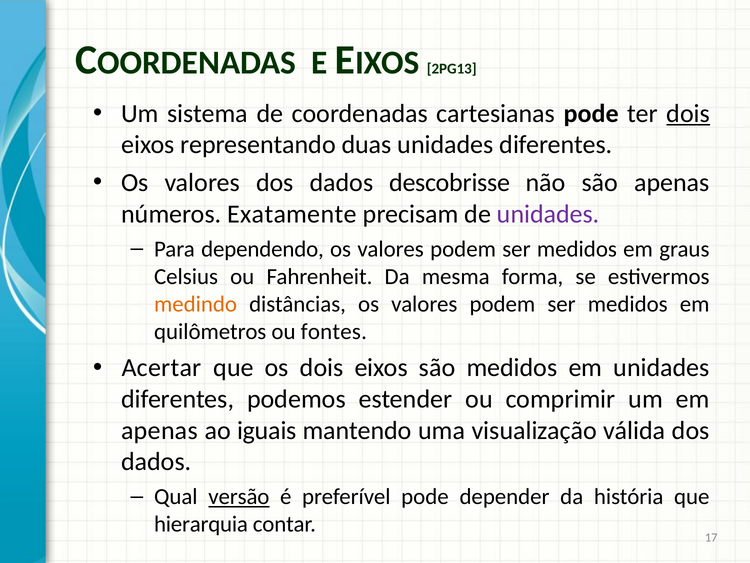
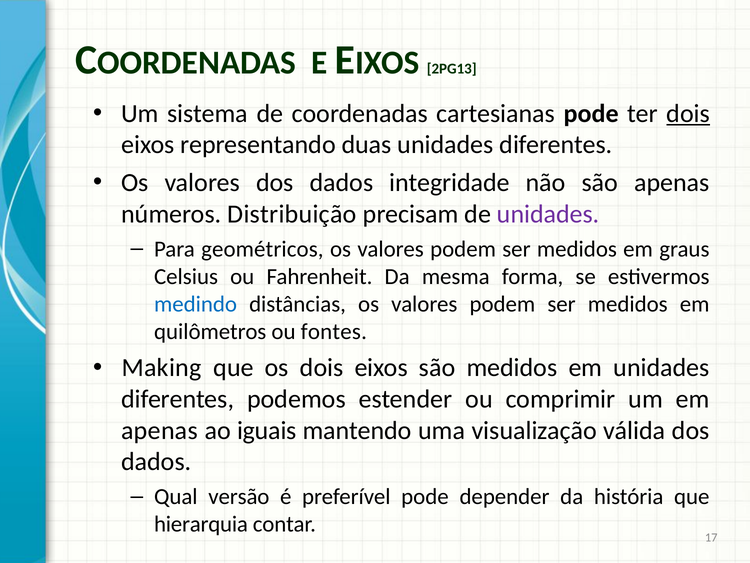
descobrisse: descobrisse -> integridade (450, 183)
Exatamente: Exatamente -> Distribuição (292, 214)
dependendo: dependendo -> geométricos (262, 249)
medindo colour: orange -> blue (196, 304)
Acertar: Acertar -> Making (162, 368)
versão underline: present -> none (239, 496)
